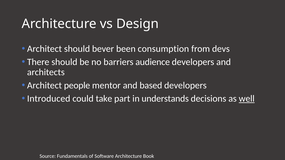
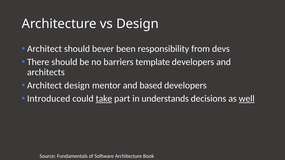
consumption: consumption -> responsibility (163, 49)
audience: audience -> template (153, 62)
Architect people: people -> design (77, 86)
take underline: none -> present (104, 99)
